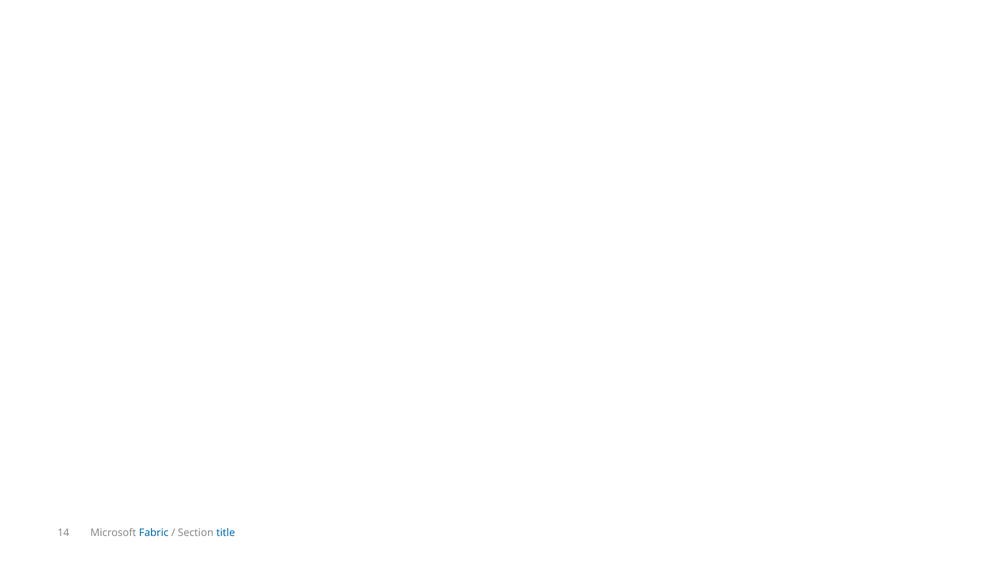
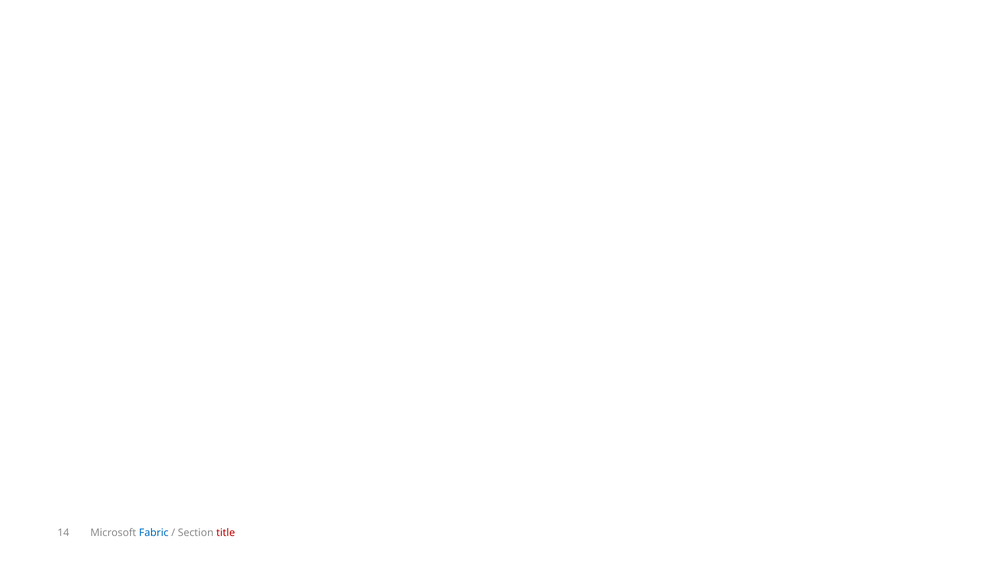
title colour: blue -> red (226, 534)
